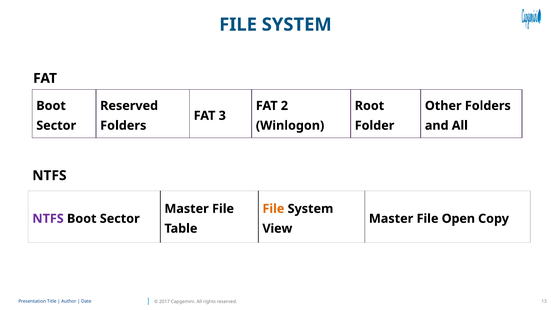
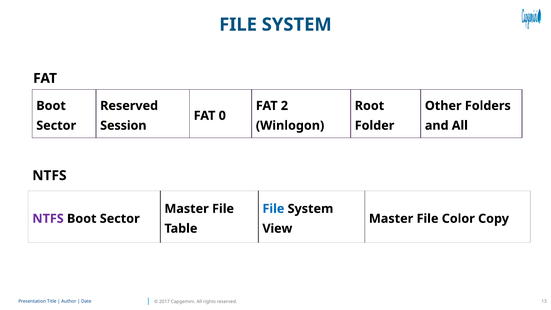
3: 3 -> 0 (222, 116)
Folders: Folders -> Session (123, 126)
File colour: orange -> blue (273, 209)
Open: Open -> Color (458, 219)
